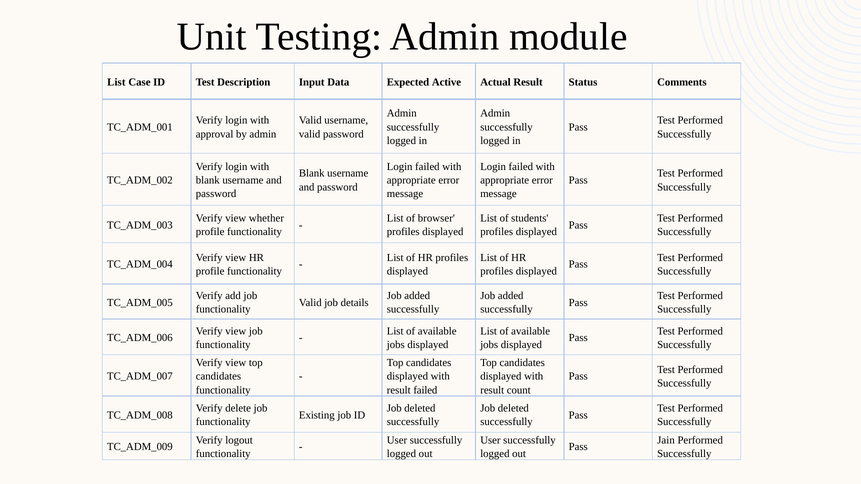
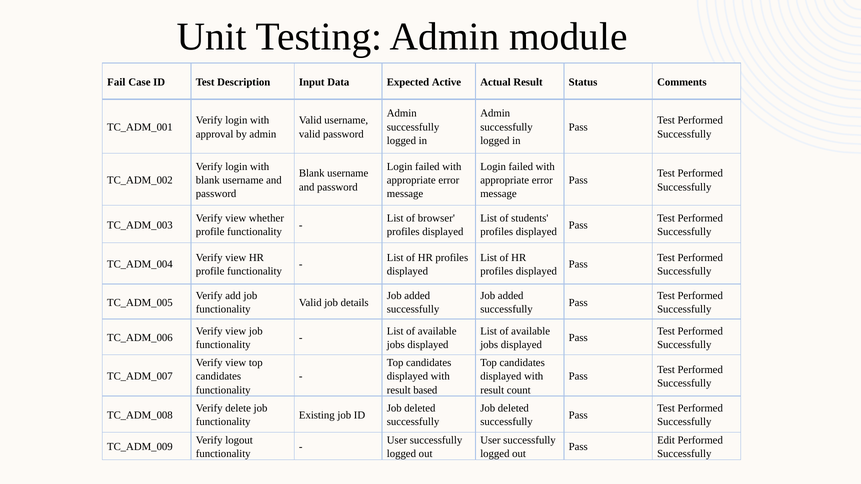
List: List -> Fail (116, 82)
result failed: failed -> based (425, 390)
Jain: Jain -> Edit (666, 440)
